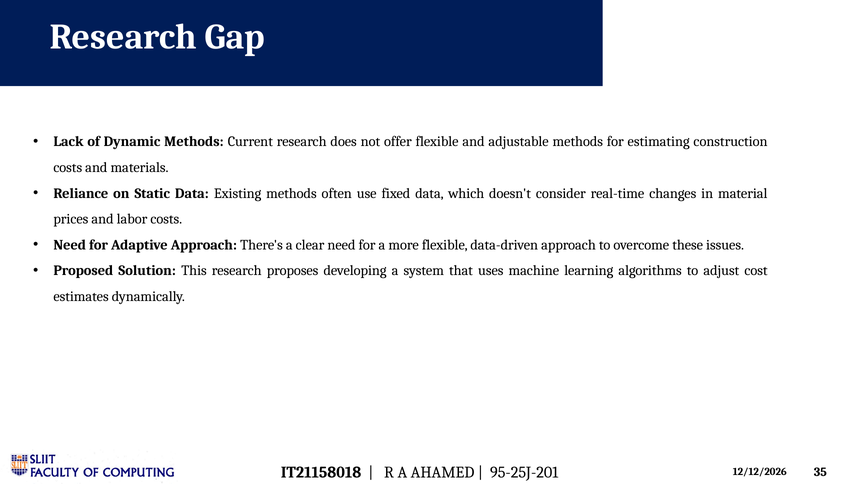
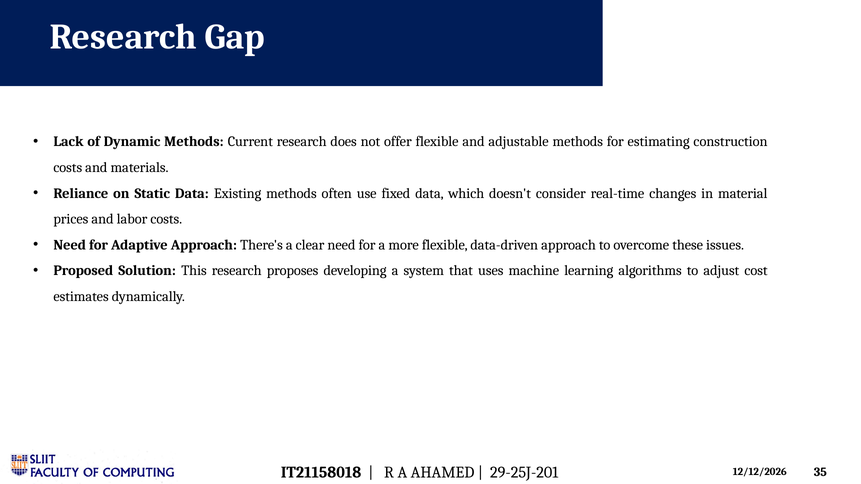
95-25J-201: 95-25J-201 -> 29-25J-201 (524, 473)
